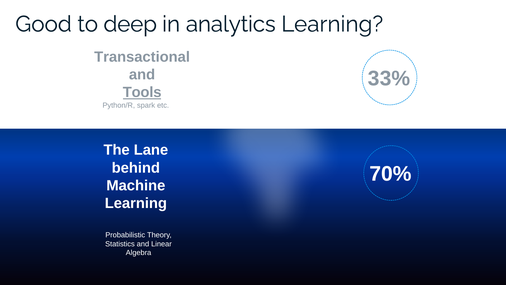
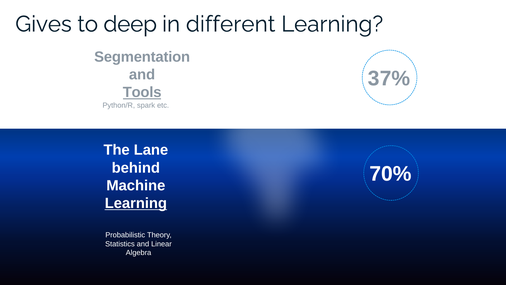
Good: Good -> Gives (44, 24)
analytics: analytics -> different (231, 24)
Transactional: Transactional -> Segmentation (142, 57)
33%: 33% -> 37% (389, 78)
Learning underline: none -> present (136, 203)
